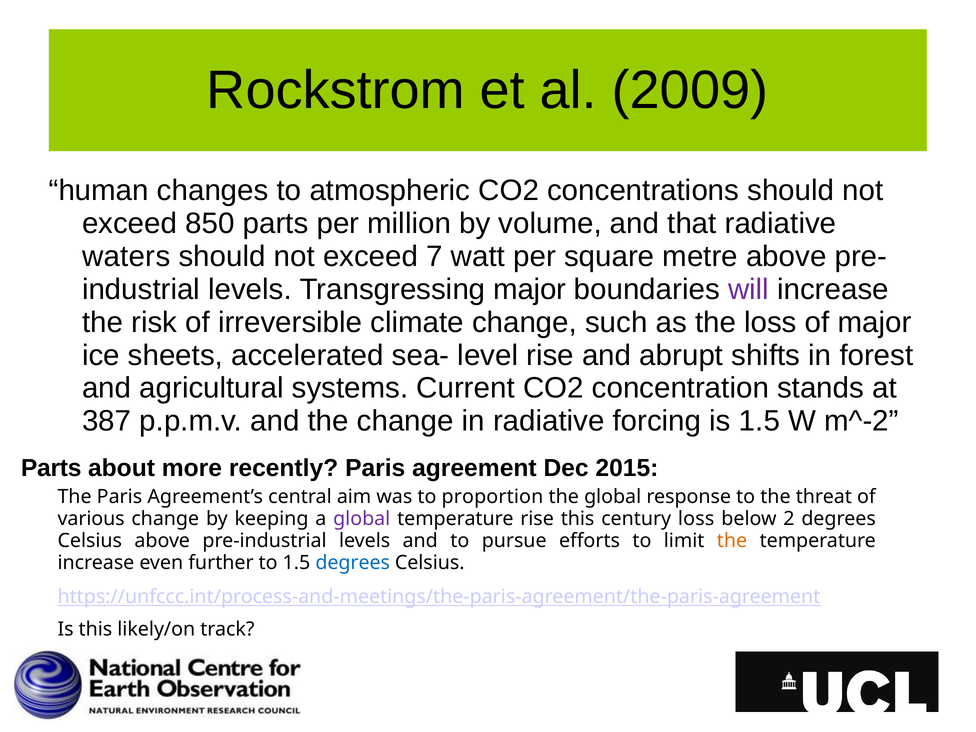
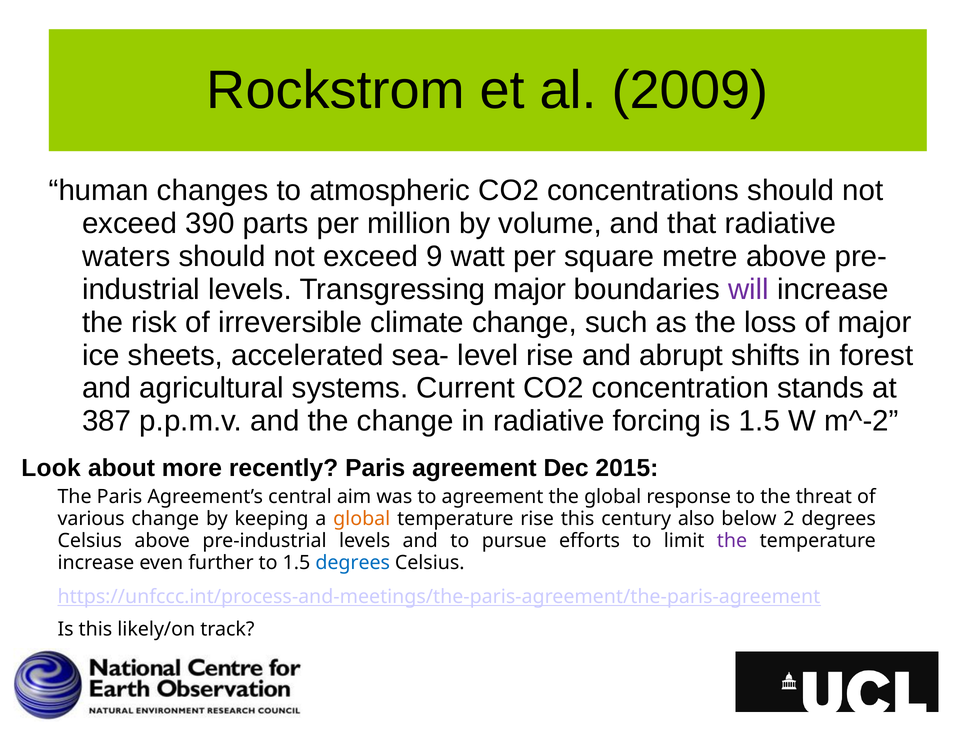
850: 850 -> 390 (210, 223)
7: 7 -> 9 (435, 256)
Parts: Parts -> Look (51, 468)
to proportion: proportion -> agreement (493, 497)
global colour: purple -> orange (362, 519)
century loss: loss -> also (696, 519)
the colour: orange -> purple (732, 541)
